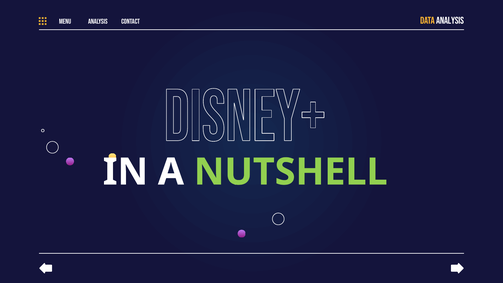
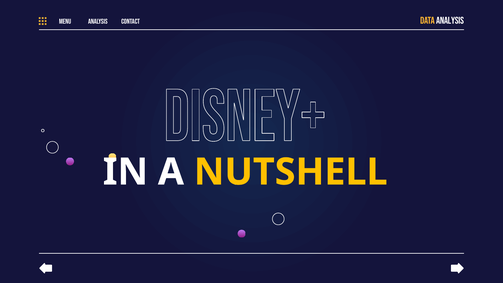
NUTSHELL colour: light green -> yellow (291, 172)
